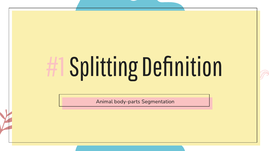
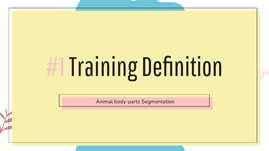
Splitting: Splitting -> Training (103, 67)
